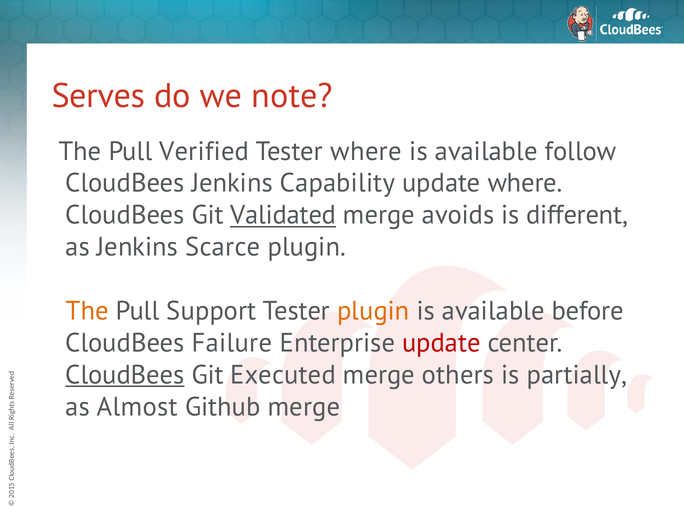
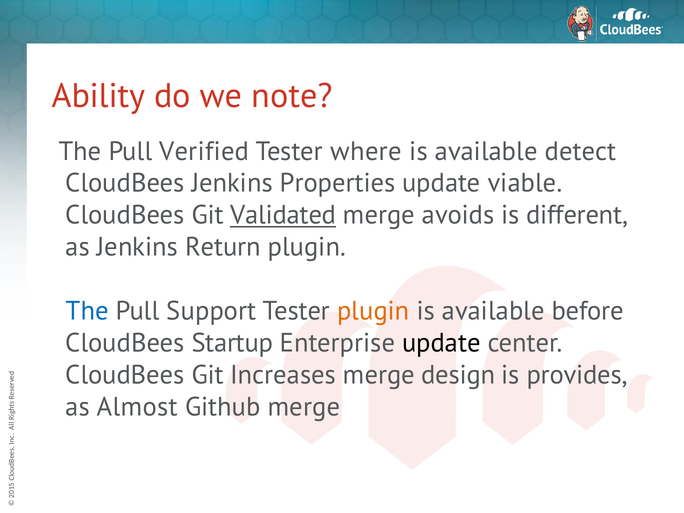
Serves: Serves -> Ability (98, 96)
follow: follow -> detect (581, 151)
Capability: Capability -> Properties (338, 183)
update where: where -> viable (525, 183)
Scarce: Scarce -> Return (223, 247)
The colour: orange -> blue (87, 311)
Failure: Failure -> Startup (232, 343)
update colour: red -> black (441, 343)
CloudBees underline: present -> none (125, 375)
Executed: Executed -> Increases (283, 375)
others: others -> design (458, 375)
partially: partially -> provides (577, 375)
